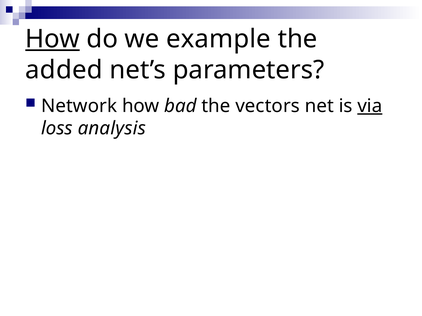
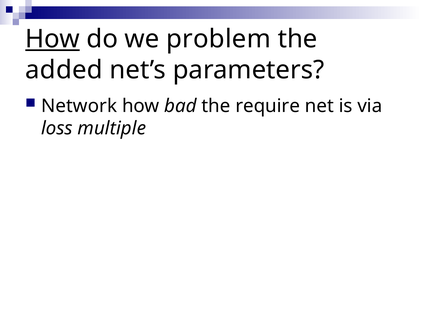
example: example -> problem (218, 39)
vectors: vectors -> require (268, 106)
via underline: present -> none (370, 106)
analysis: analysis -> multiple (112, 129)
